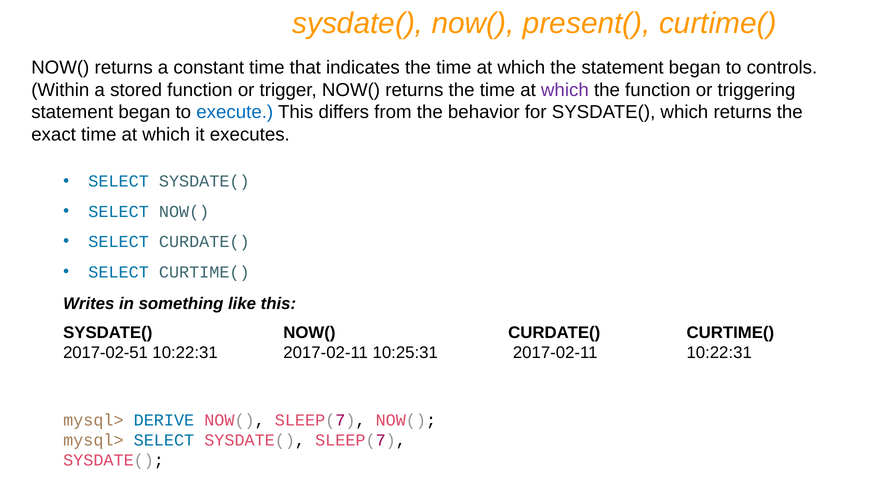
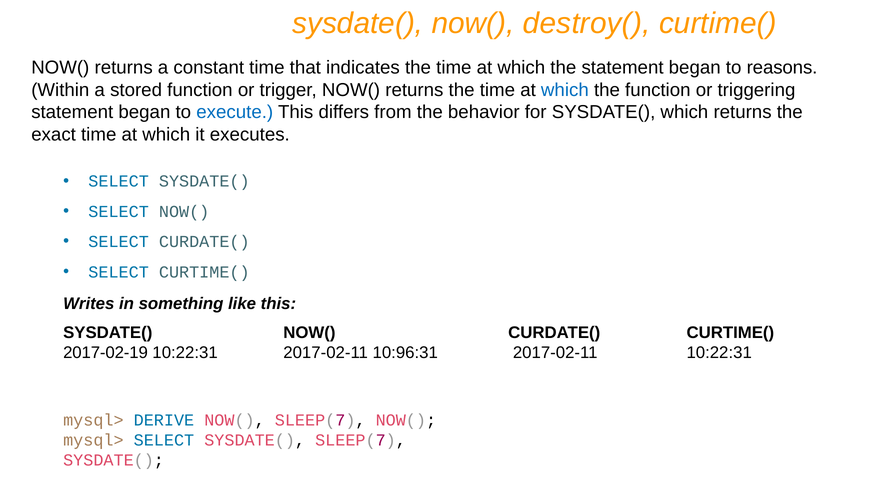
present(: present( -> destroy( (587, 23)
controls: controls -> reasons (782, 67)
which colour: purple -> blue (565, 90)
2017-02-51: 2017-02-51 -> 2017-02-19 (106, 353)
10:25:31: 10:25:31 -> 10:96:31 (405, 353)
